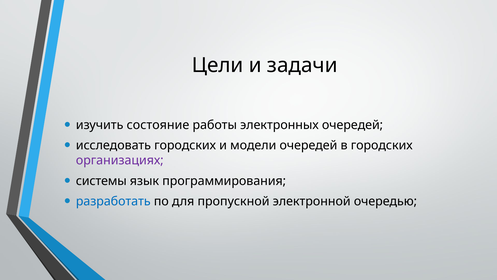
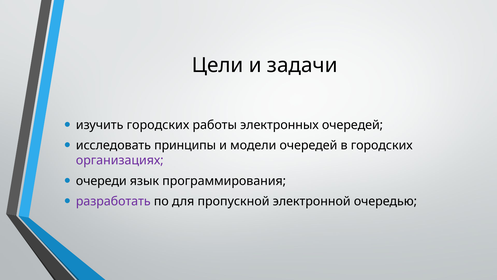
изучить состояние: состояние -> городских (158, 125)
исследовать городских: городских -> принципы (185, 145)
системы: системы -> очереди (101, 181)
разработать colour: blue -> purple (113, 201)
